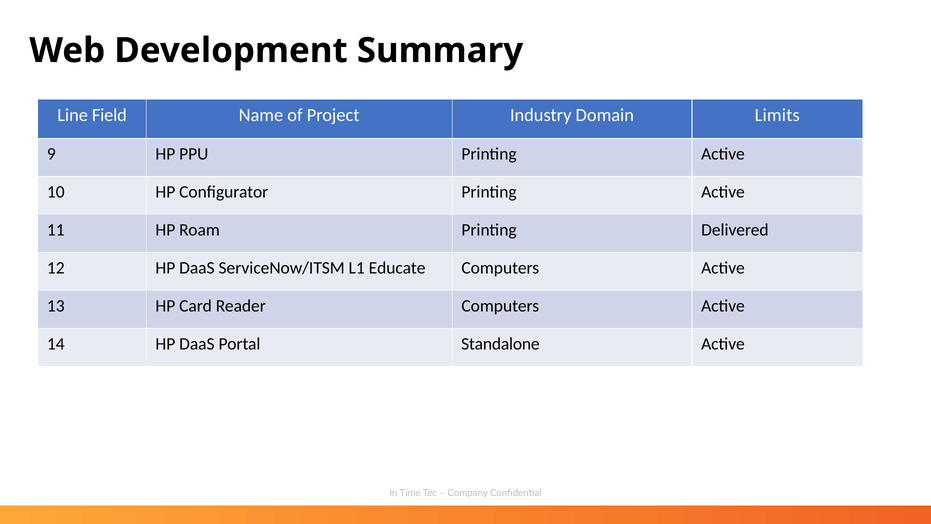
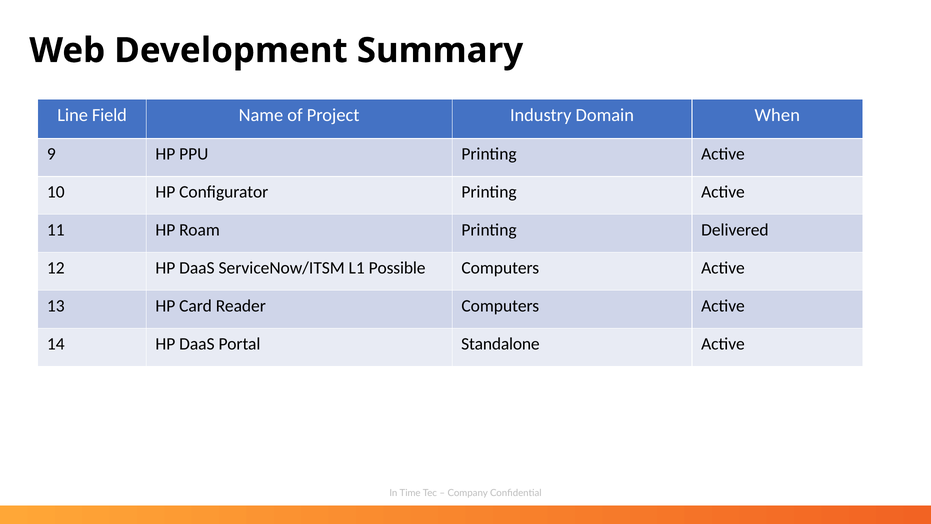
Limits: Limits -> When (777, 115)
Educate: Educate -> Possible (397, 268)
